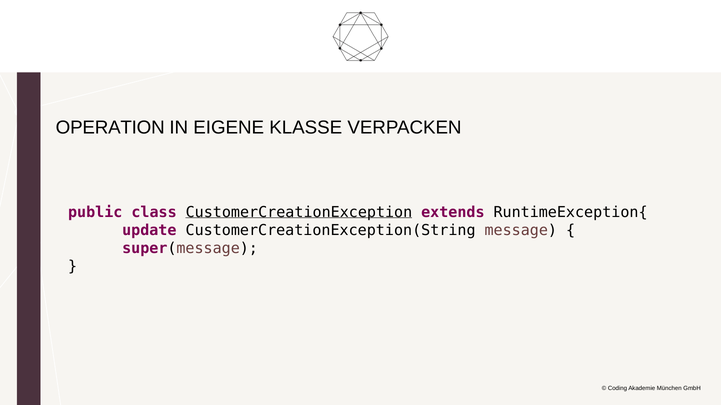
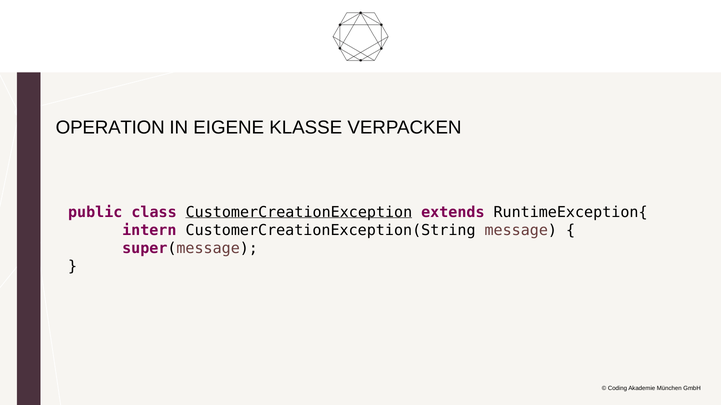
update: update -> intern (149, 231)
